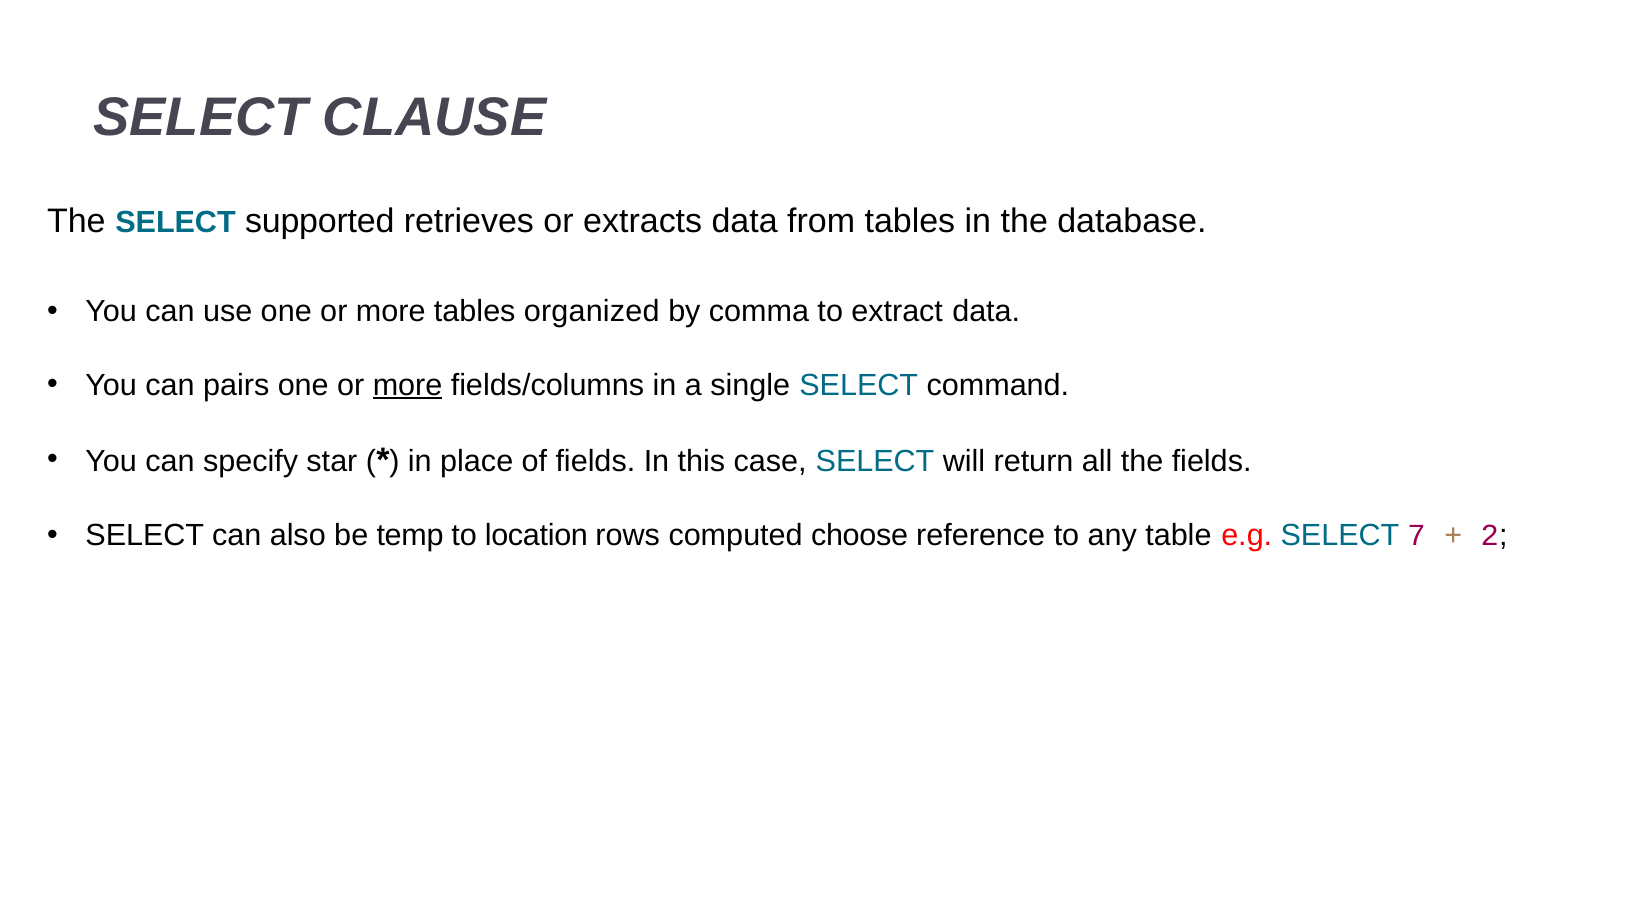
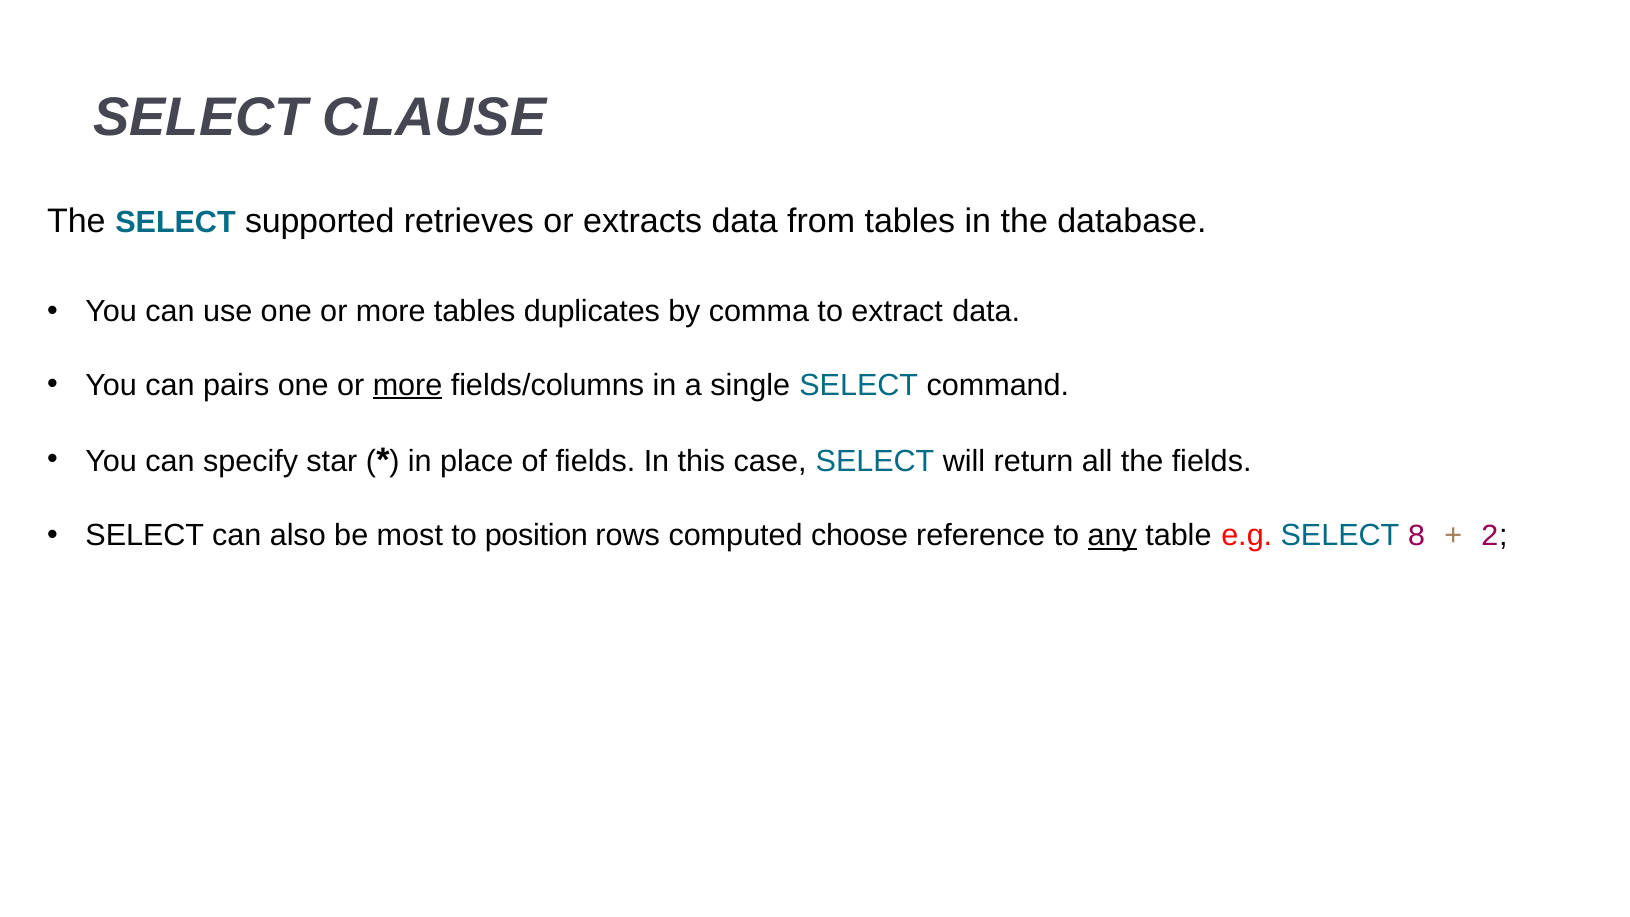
organized: organized -> duplicates (592, 312)
temp: temp -> most (410, 536)
location: location -> position (536, 536)
any underline: none -> present (1112, 536)
7: 7 -> 8 (1417, 536)
